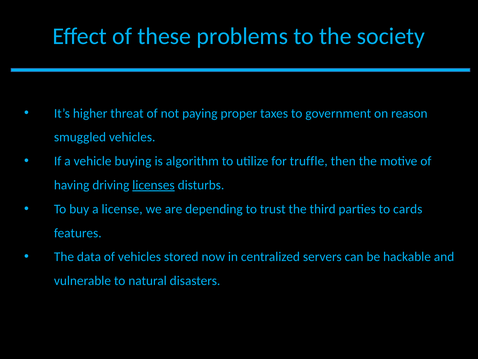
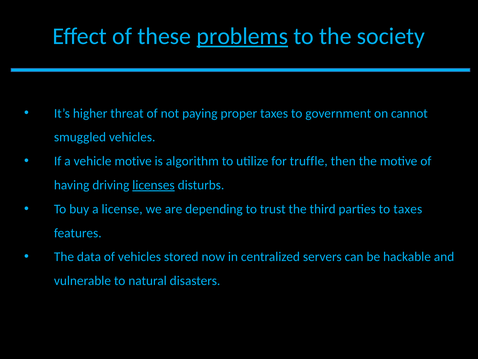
problems underline: none -> present (242, 36)
reason: reason -> cannot (409, 113)
vehicle buying: buying -> motive (133, 161)
to cards: cards -> taxes (408, 209)
